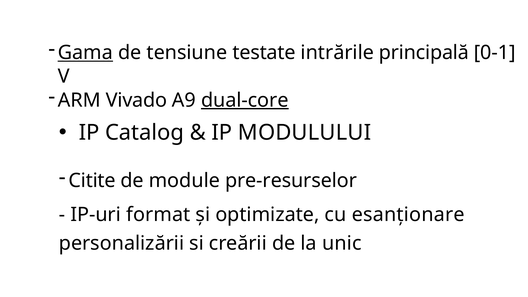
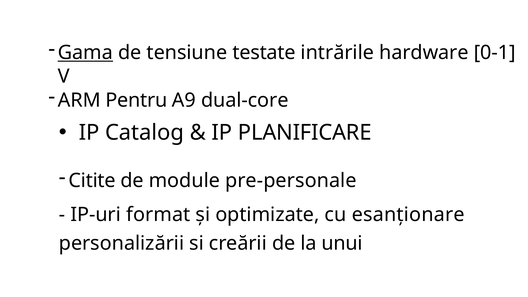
principală: principală -> hardware (424, 53)
Vivado: Vivado -> Pentru (136, 100)
dual-core underline: present -> none (245, 100)
MODULULUI: MODULULUI -> PLANIFICARE (305, 133)
pre-resurselor: pre-resurselor -> pre-personale (291, 181)
unic: unic -> unui (342, 243)
